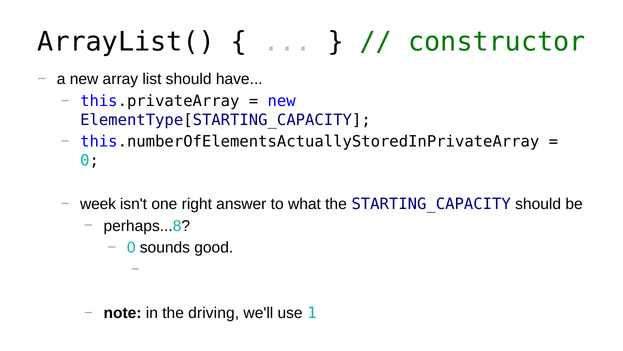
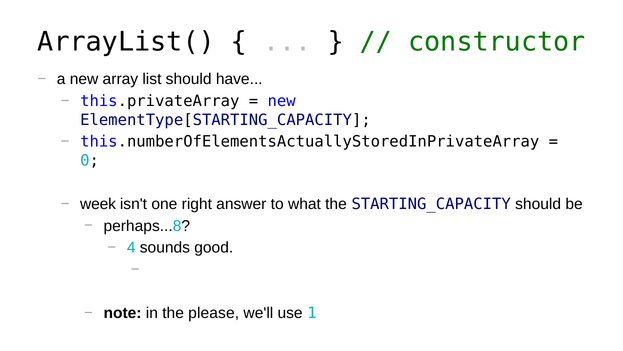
0: 0 -> 4 (131, 247)
driving: driving -> please (214, 313)
